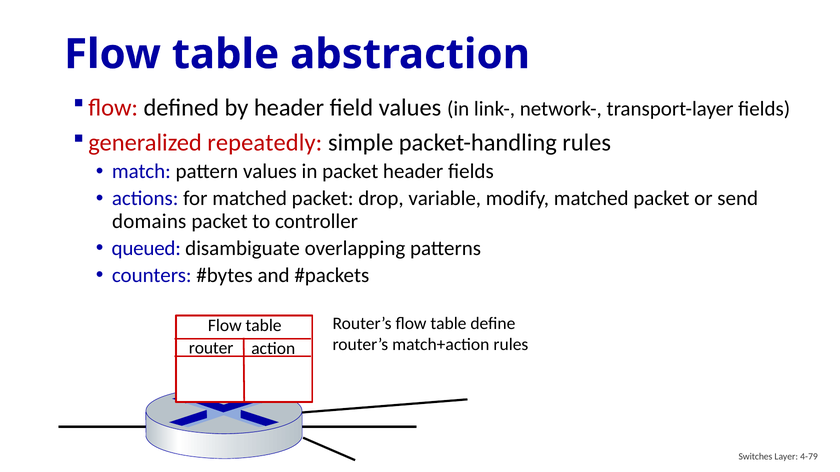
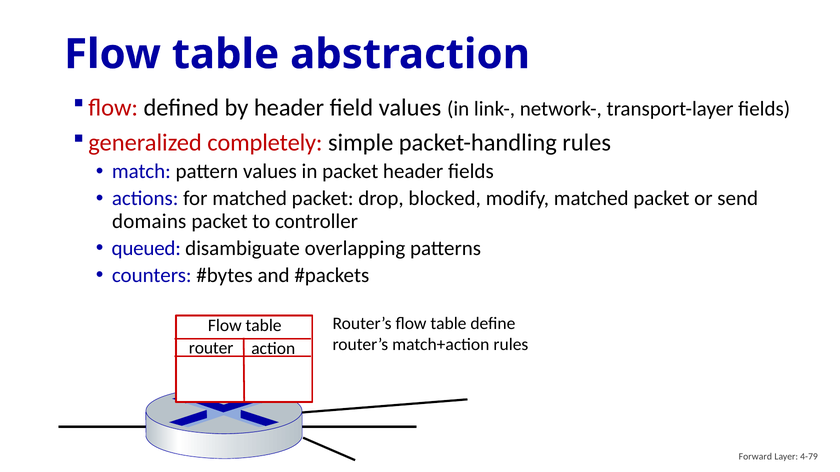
repeatedly: repeatedly -> completely (265, 143)
variable: variable -> blocked (445, 199)
Switches: Switches -> Forward (755, 457)
